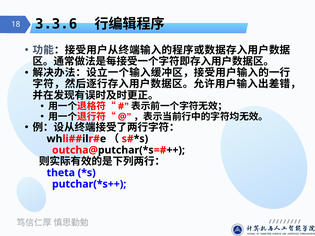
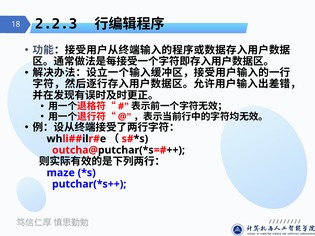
3.3.6: 3.3.6 -> 2.2.3 (56, 24)
theta: theta -> maze (61, 173)
